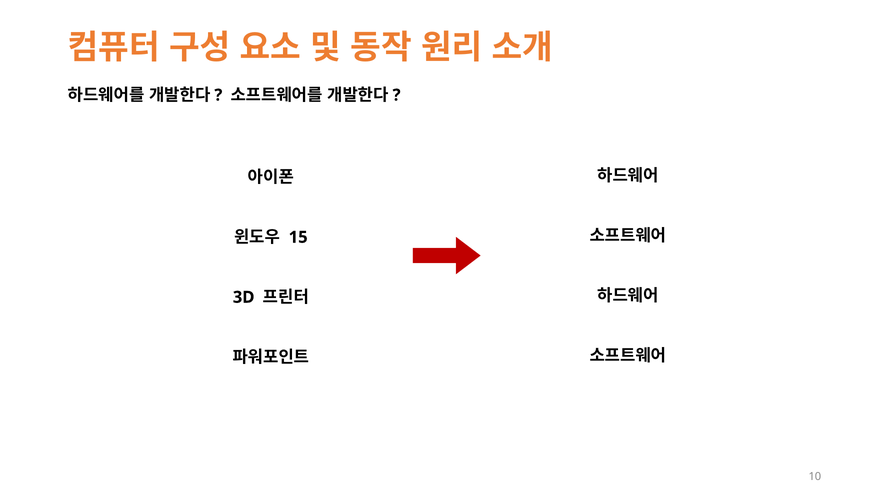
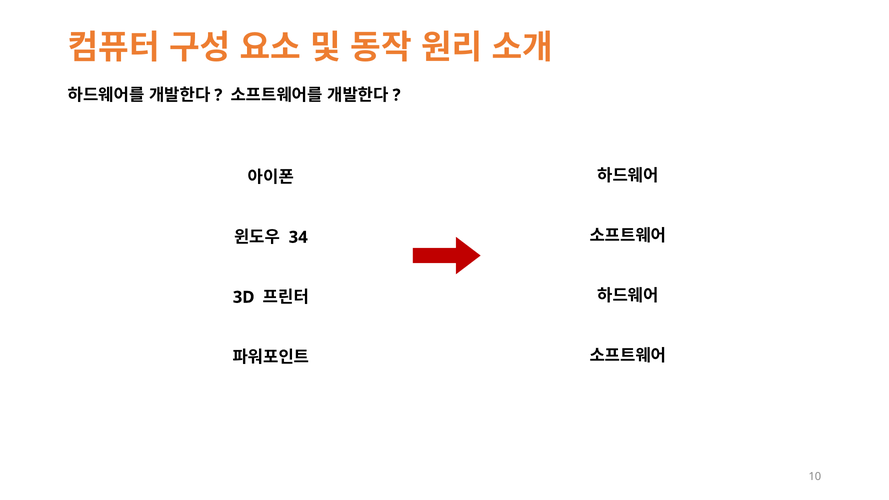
15: 15 -> 34 (298, 237)
